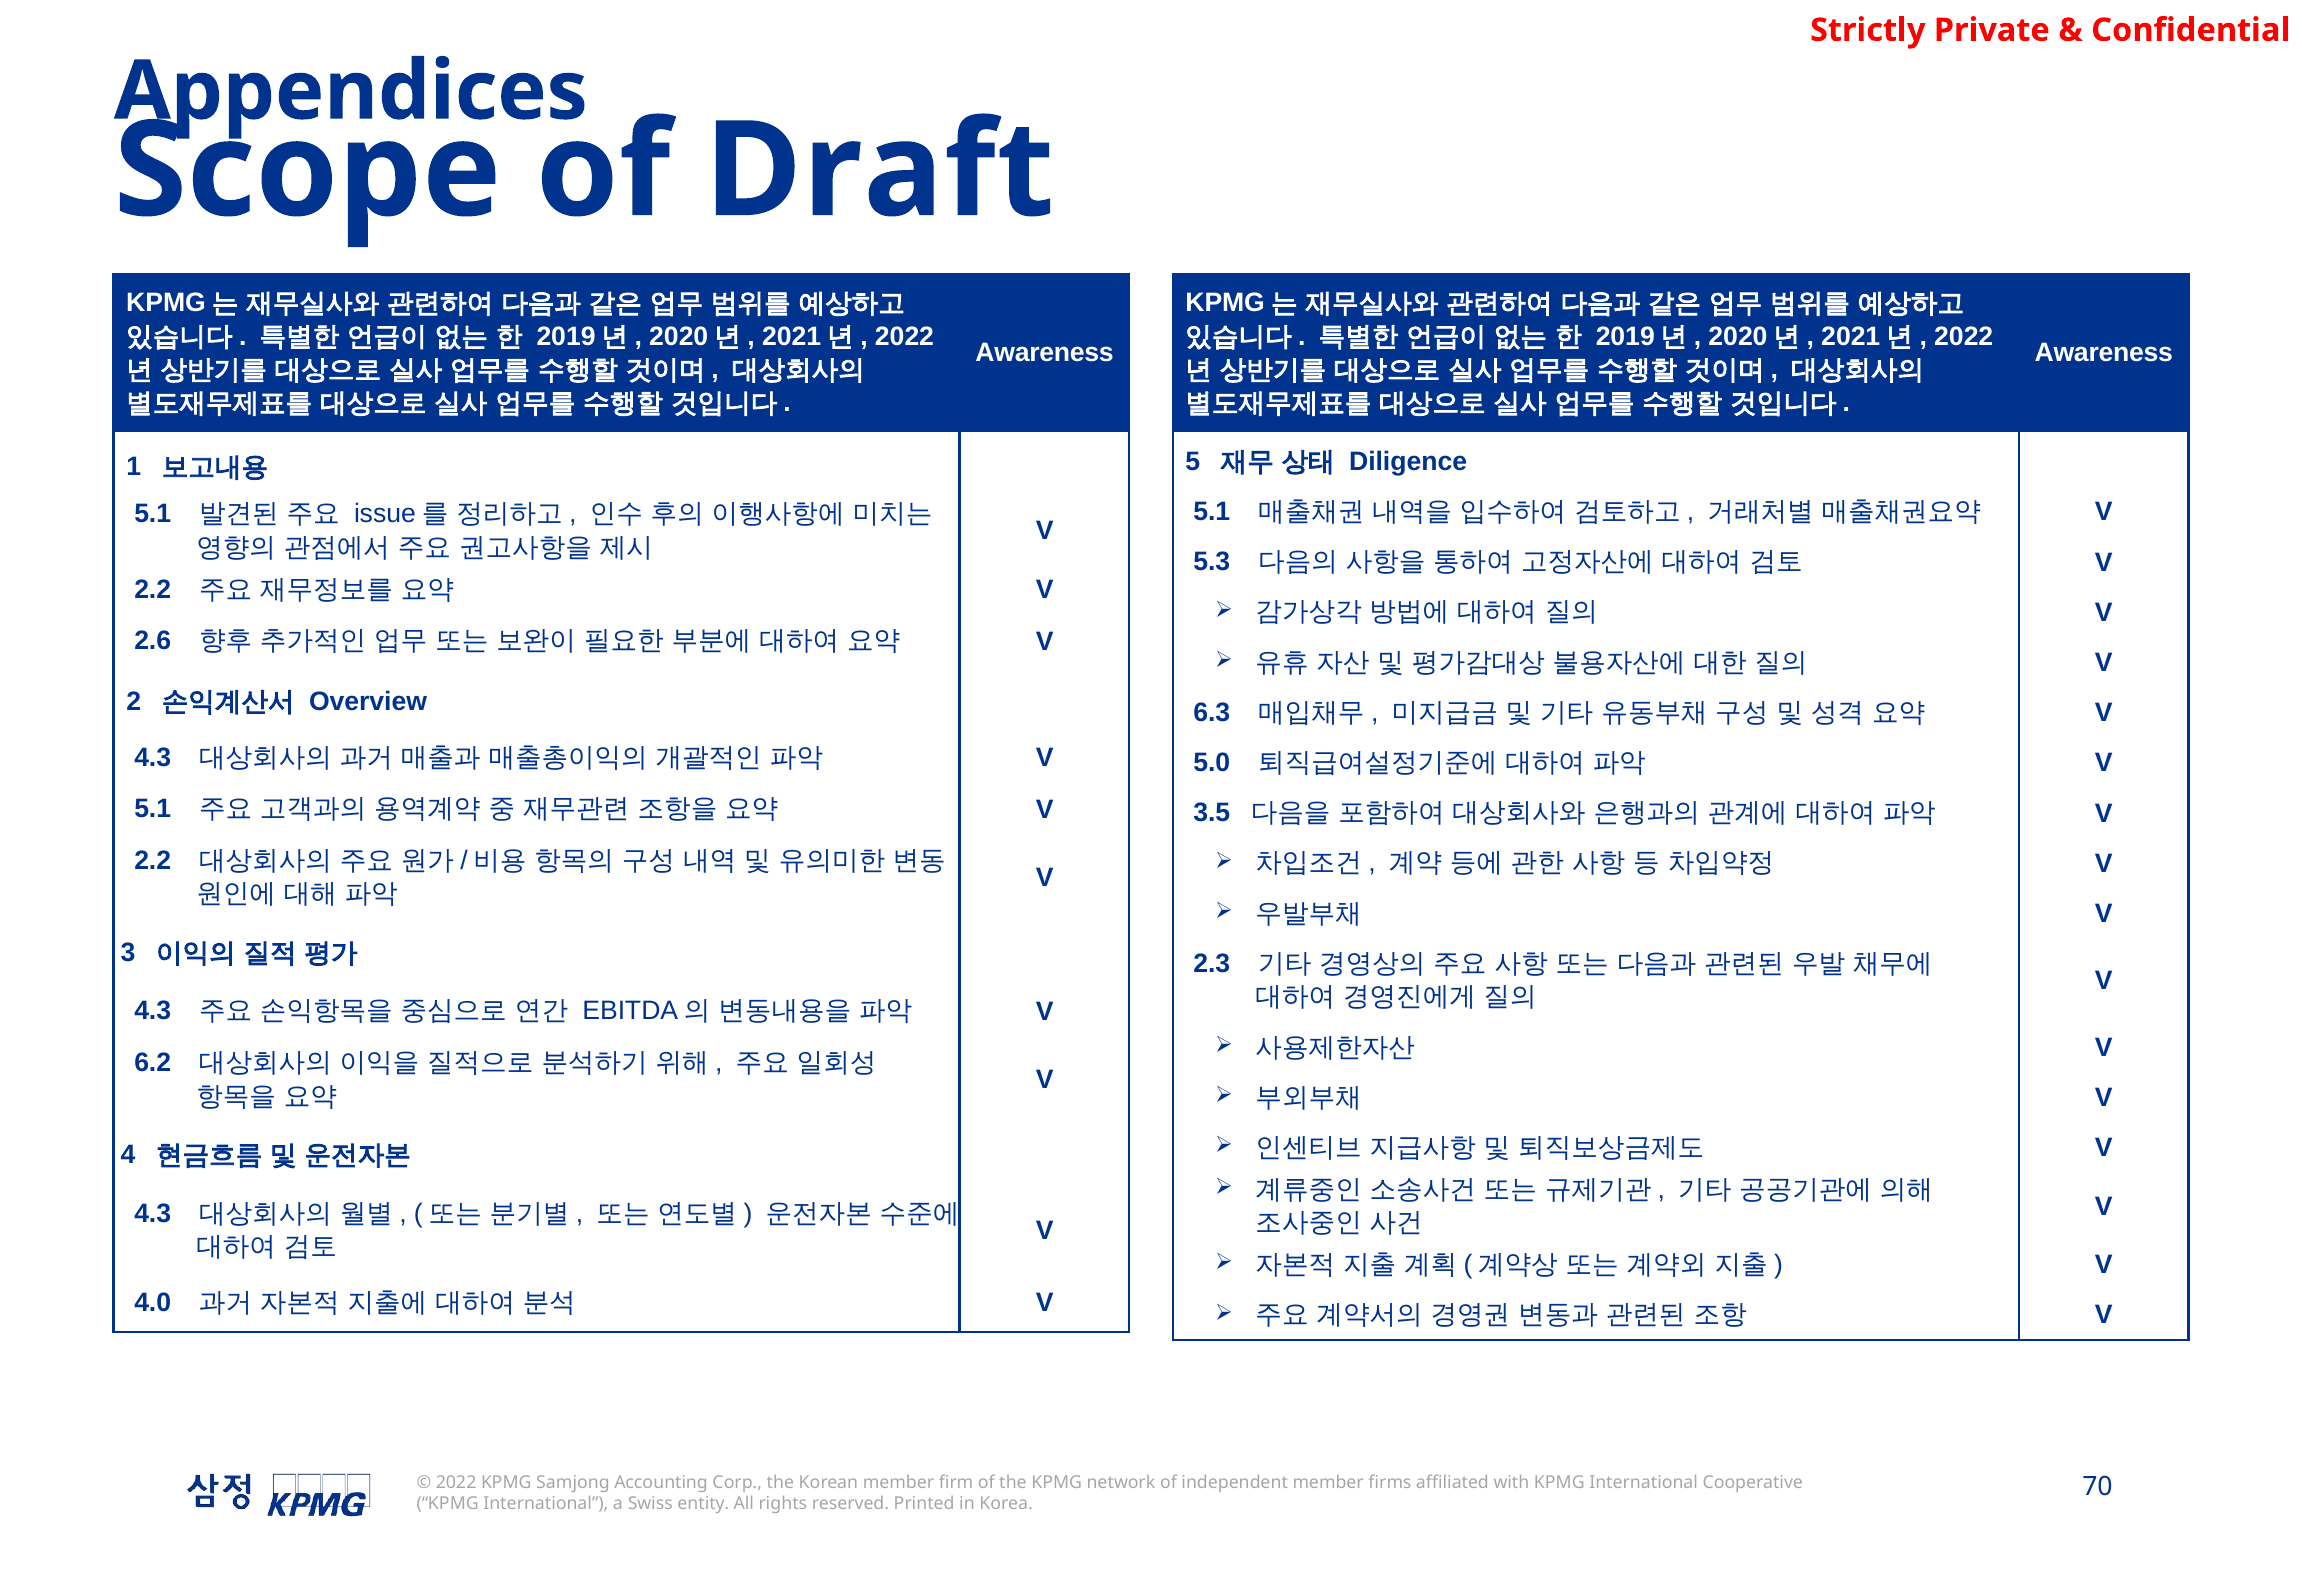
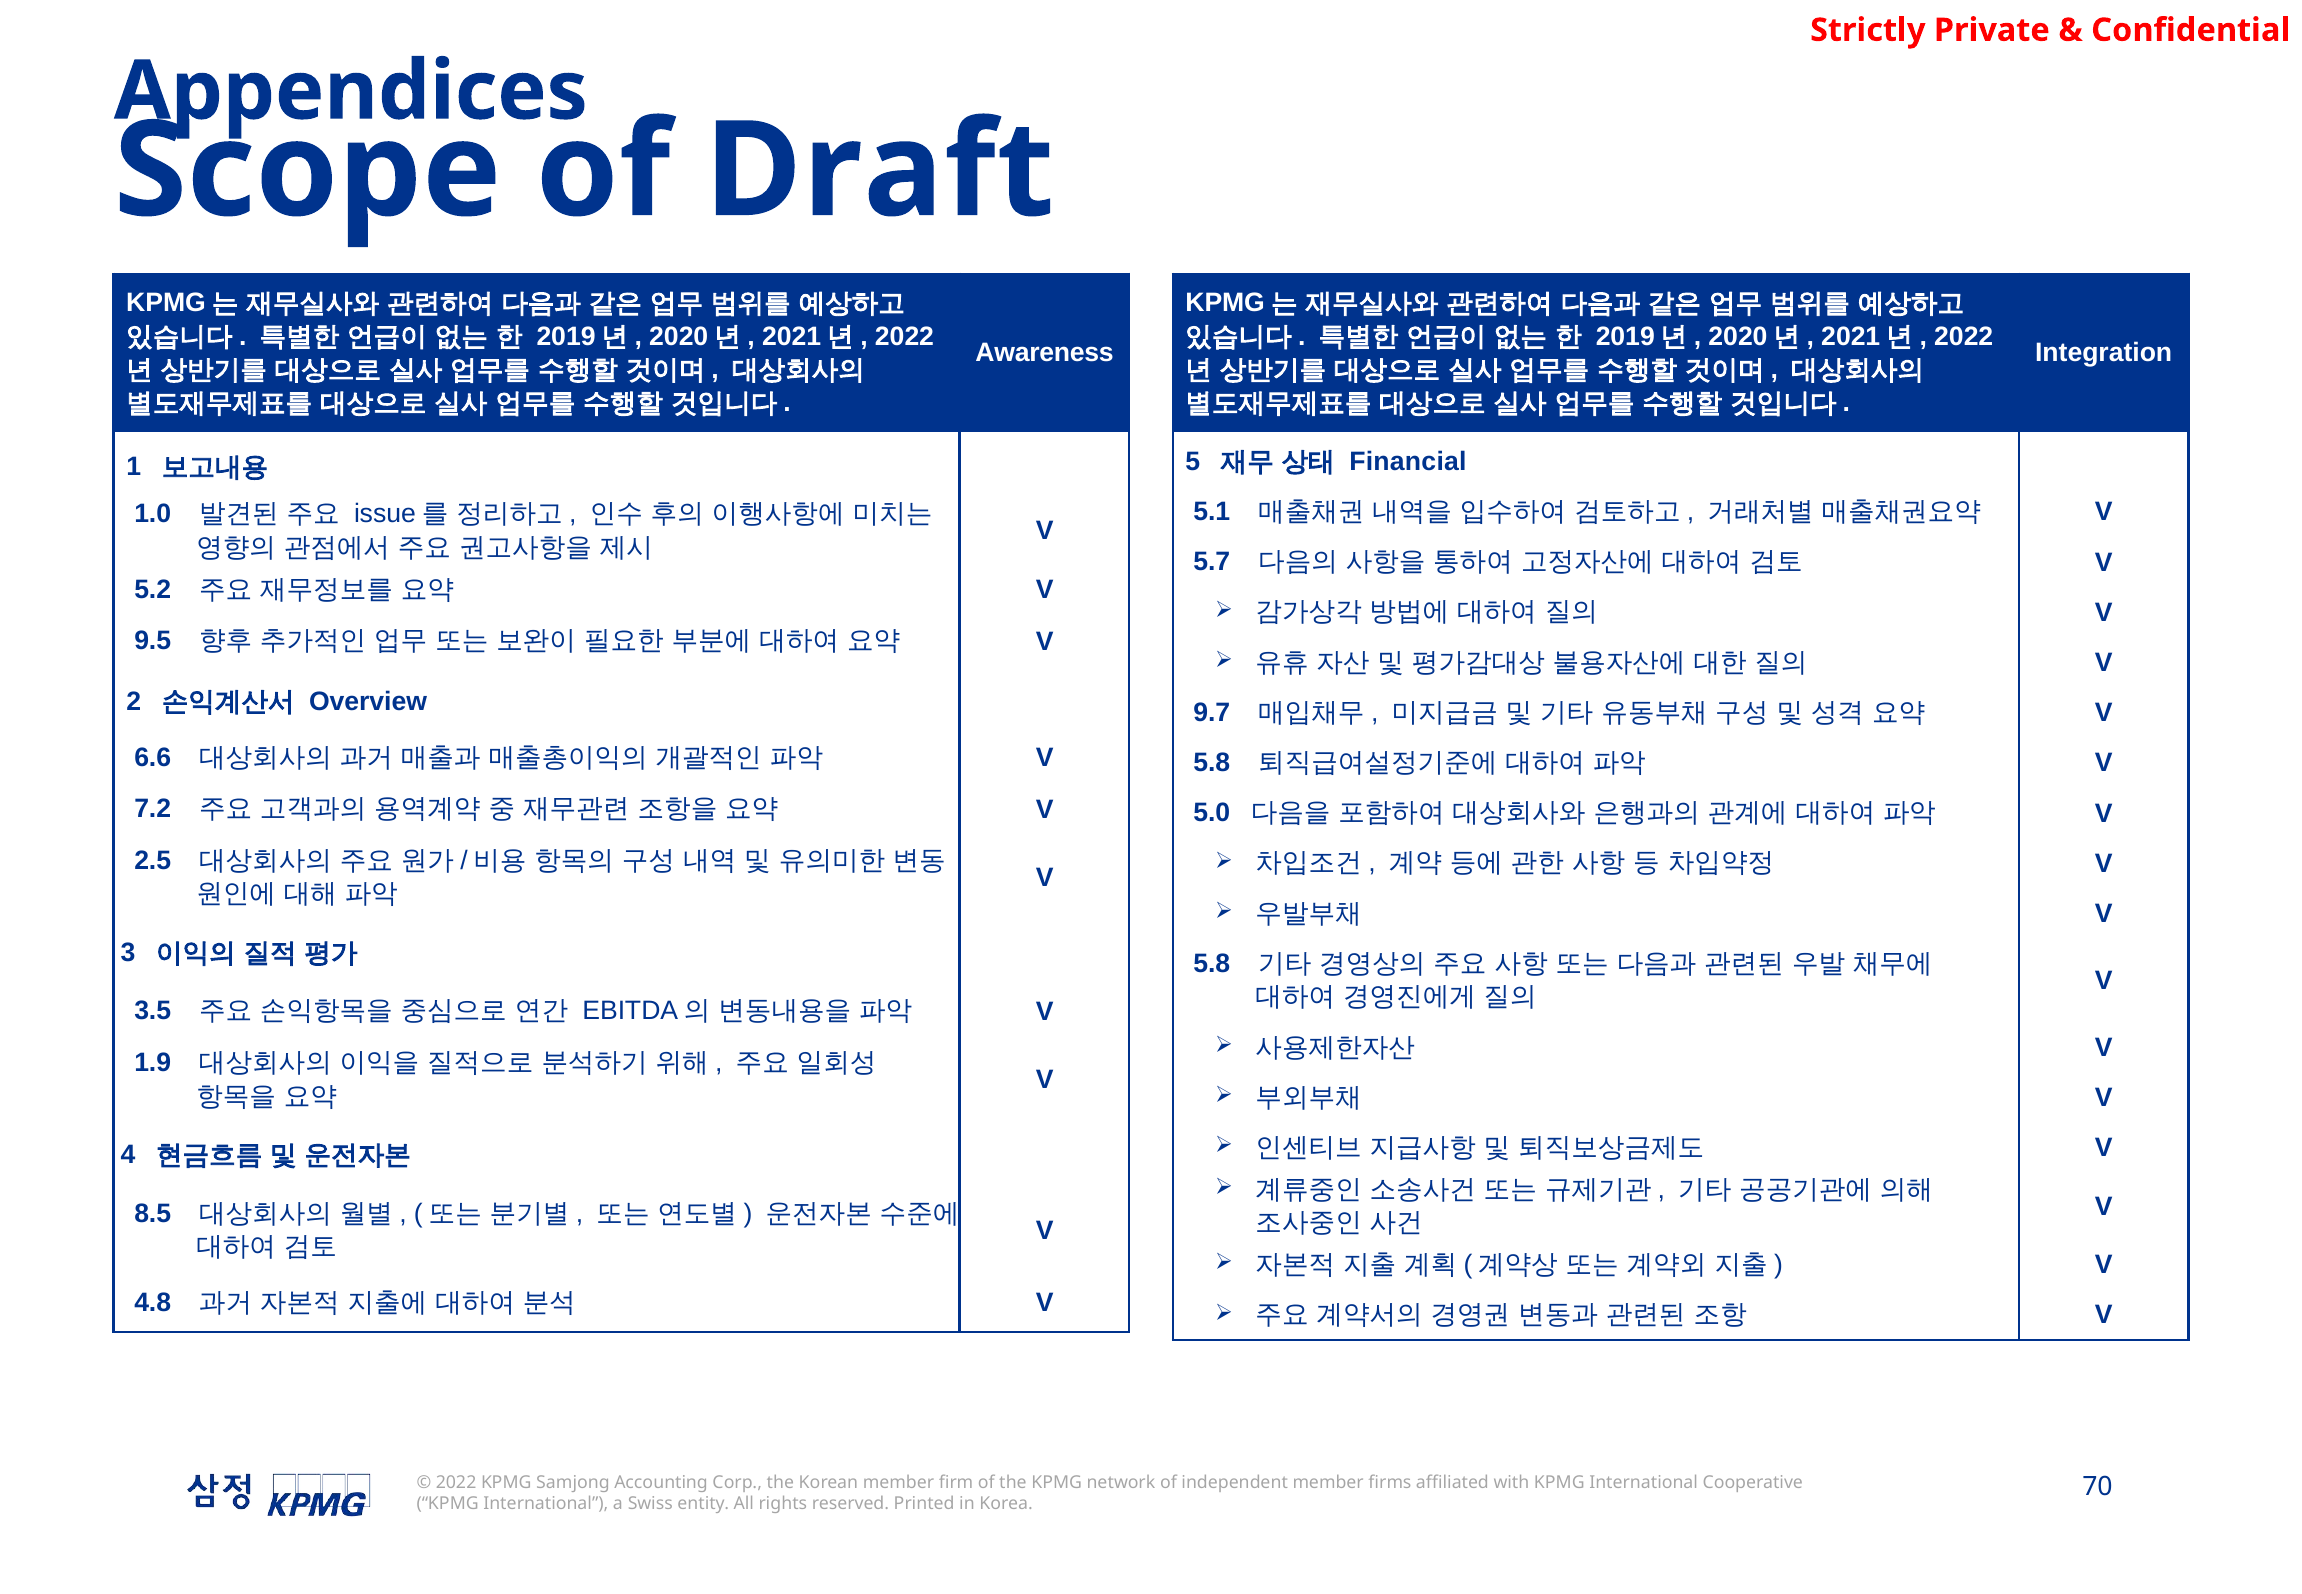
Awareness: Awareness -> Integration (2104, 352)
Diligence: Diligence -> Financial (1408, 461)
5.1: 5.1 -> 1.0 (153, 514)
5.3: 5.3 -> 5.7 (1212, 562)
2.2: 2.2 -> 5.2 (153, 590)
2.6: 2.6 -> 9.5 (153, 641)
6.3: 6.3 -> 9.7 (1212, 712)
4.3: 4.3 -> 6.6 (153, 758)
5.0: 5.0 -> 5.8 (1212, 763)
5.1: 5.1 -> 7.2 (153, 809)
3.5: 3.5 -> 5.0 (1212, 813)
2.2: 2.2 -> 2.5 (153, 861)
2.3: 2.3 -> 5.8 (1212, 963)
4.3: 4.3 -> 3.5 (153, 1011)
6.2: 6.2 -> 1.9 (153, 1063)
4.3: 4.3 -> 8.5 (153, 1213)
4.0: 4.0 -> 4.8 (153, 1302)
